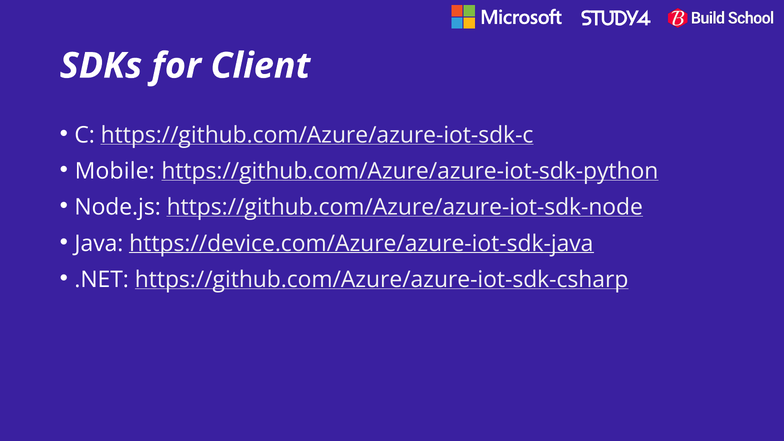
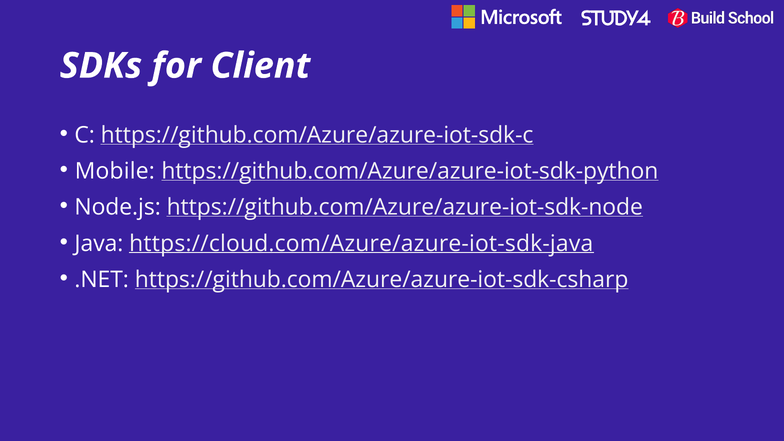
https://device.com/Azure/azure-iot-sdk-java: https://device.com/Azure/azure-iot-sdk-java -> https://cloud.com/Azure/azure-iot-sdk-java (361, 244)
